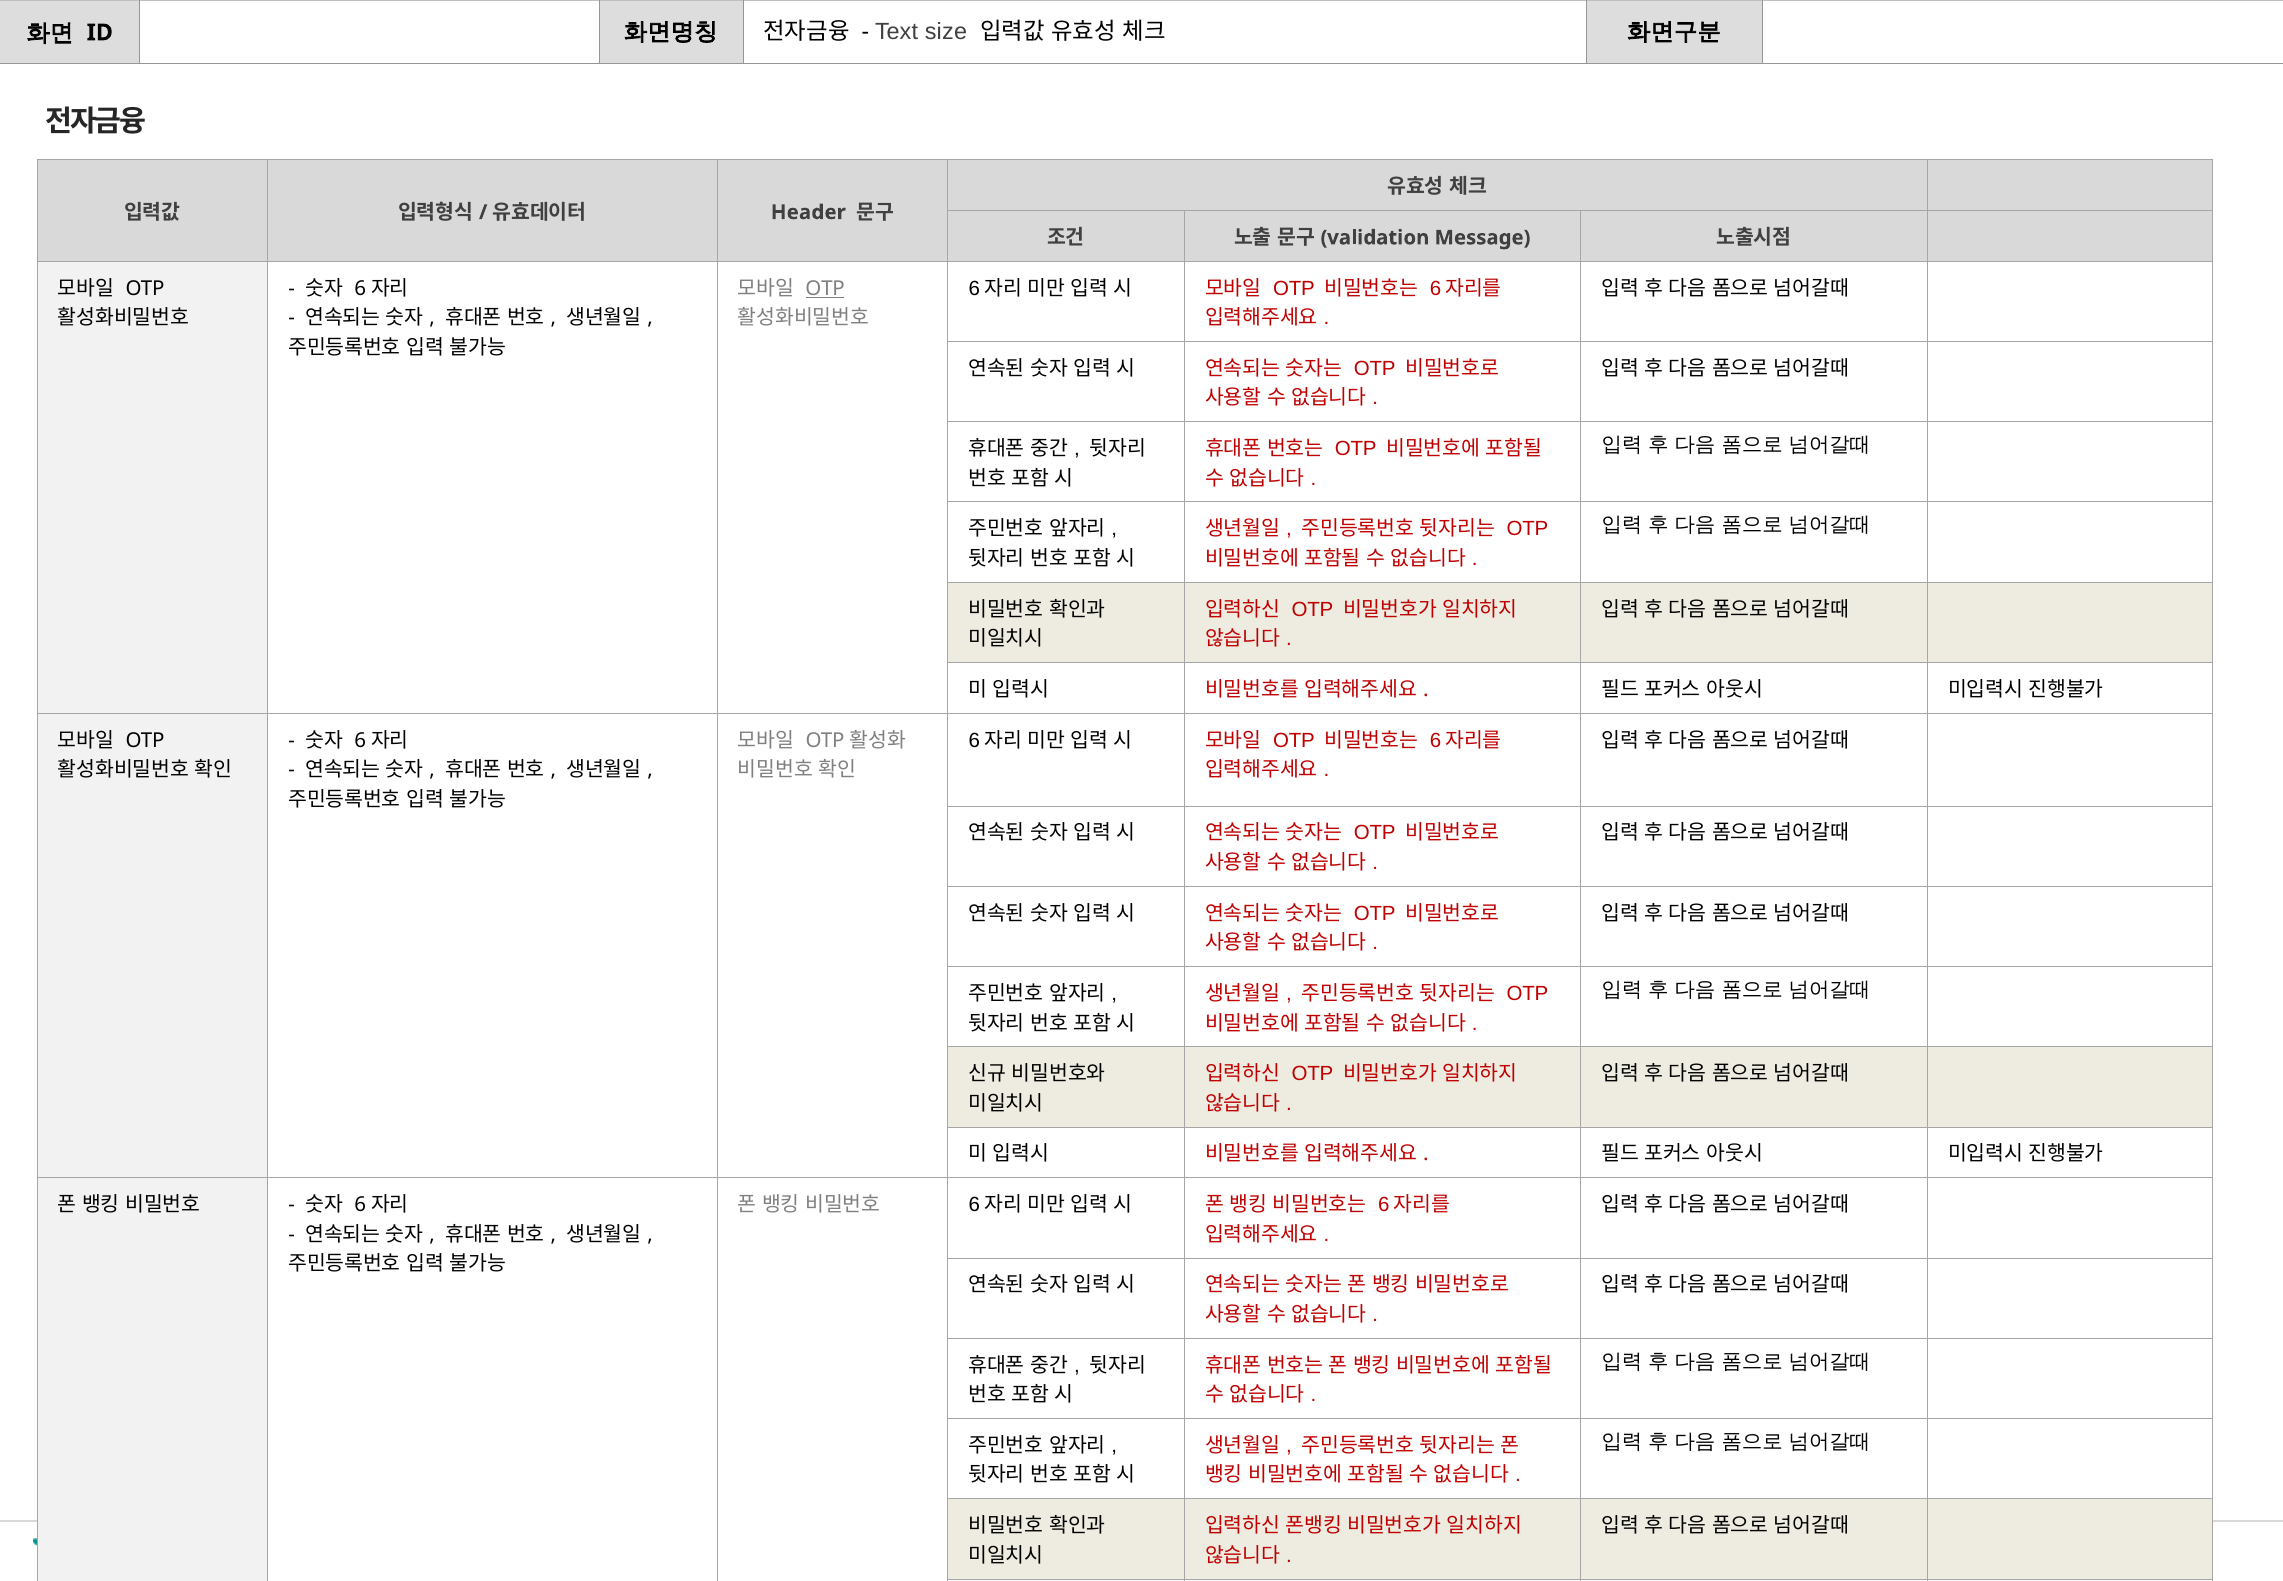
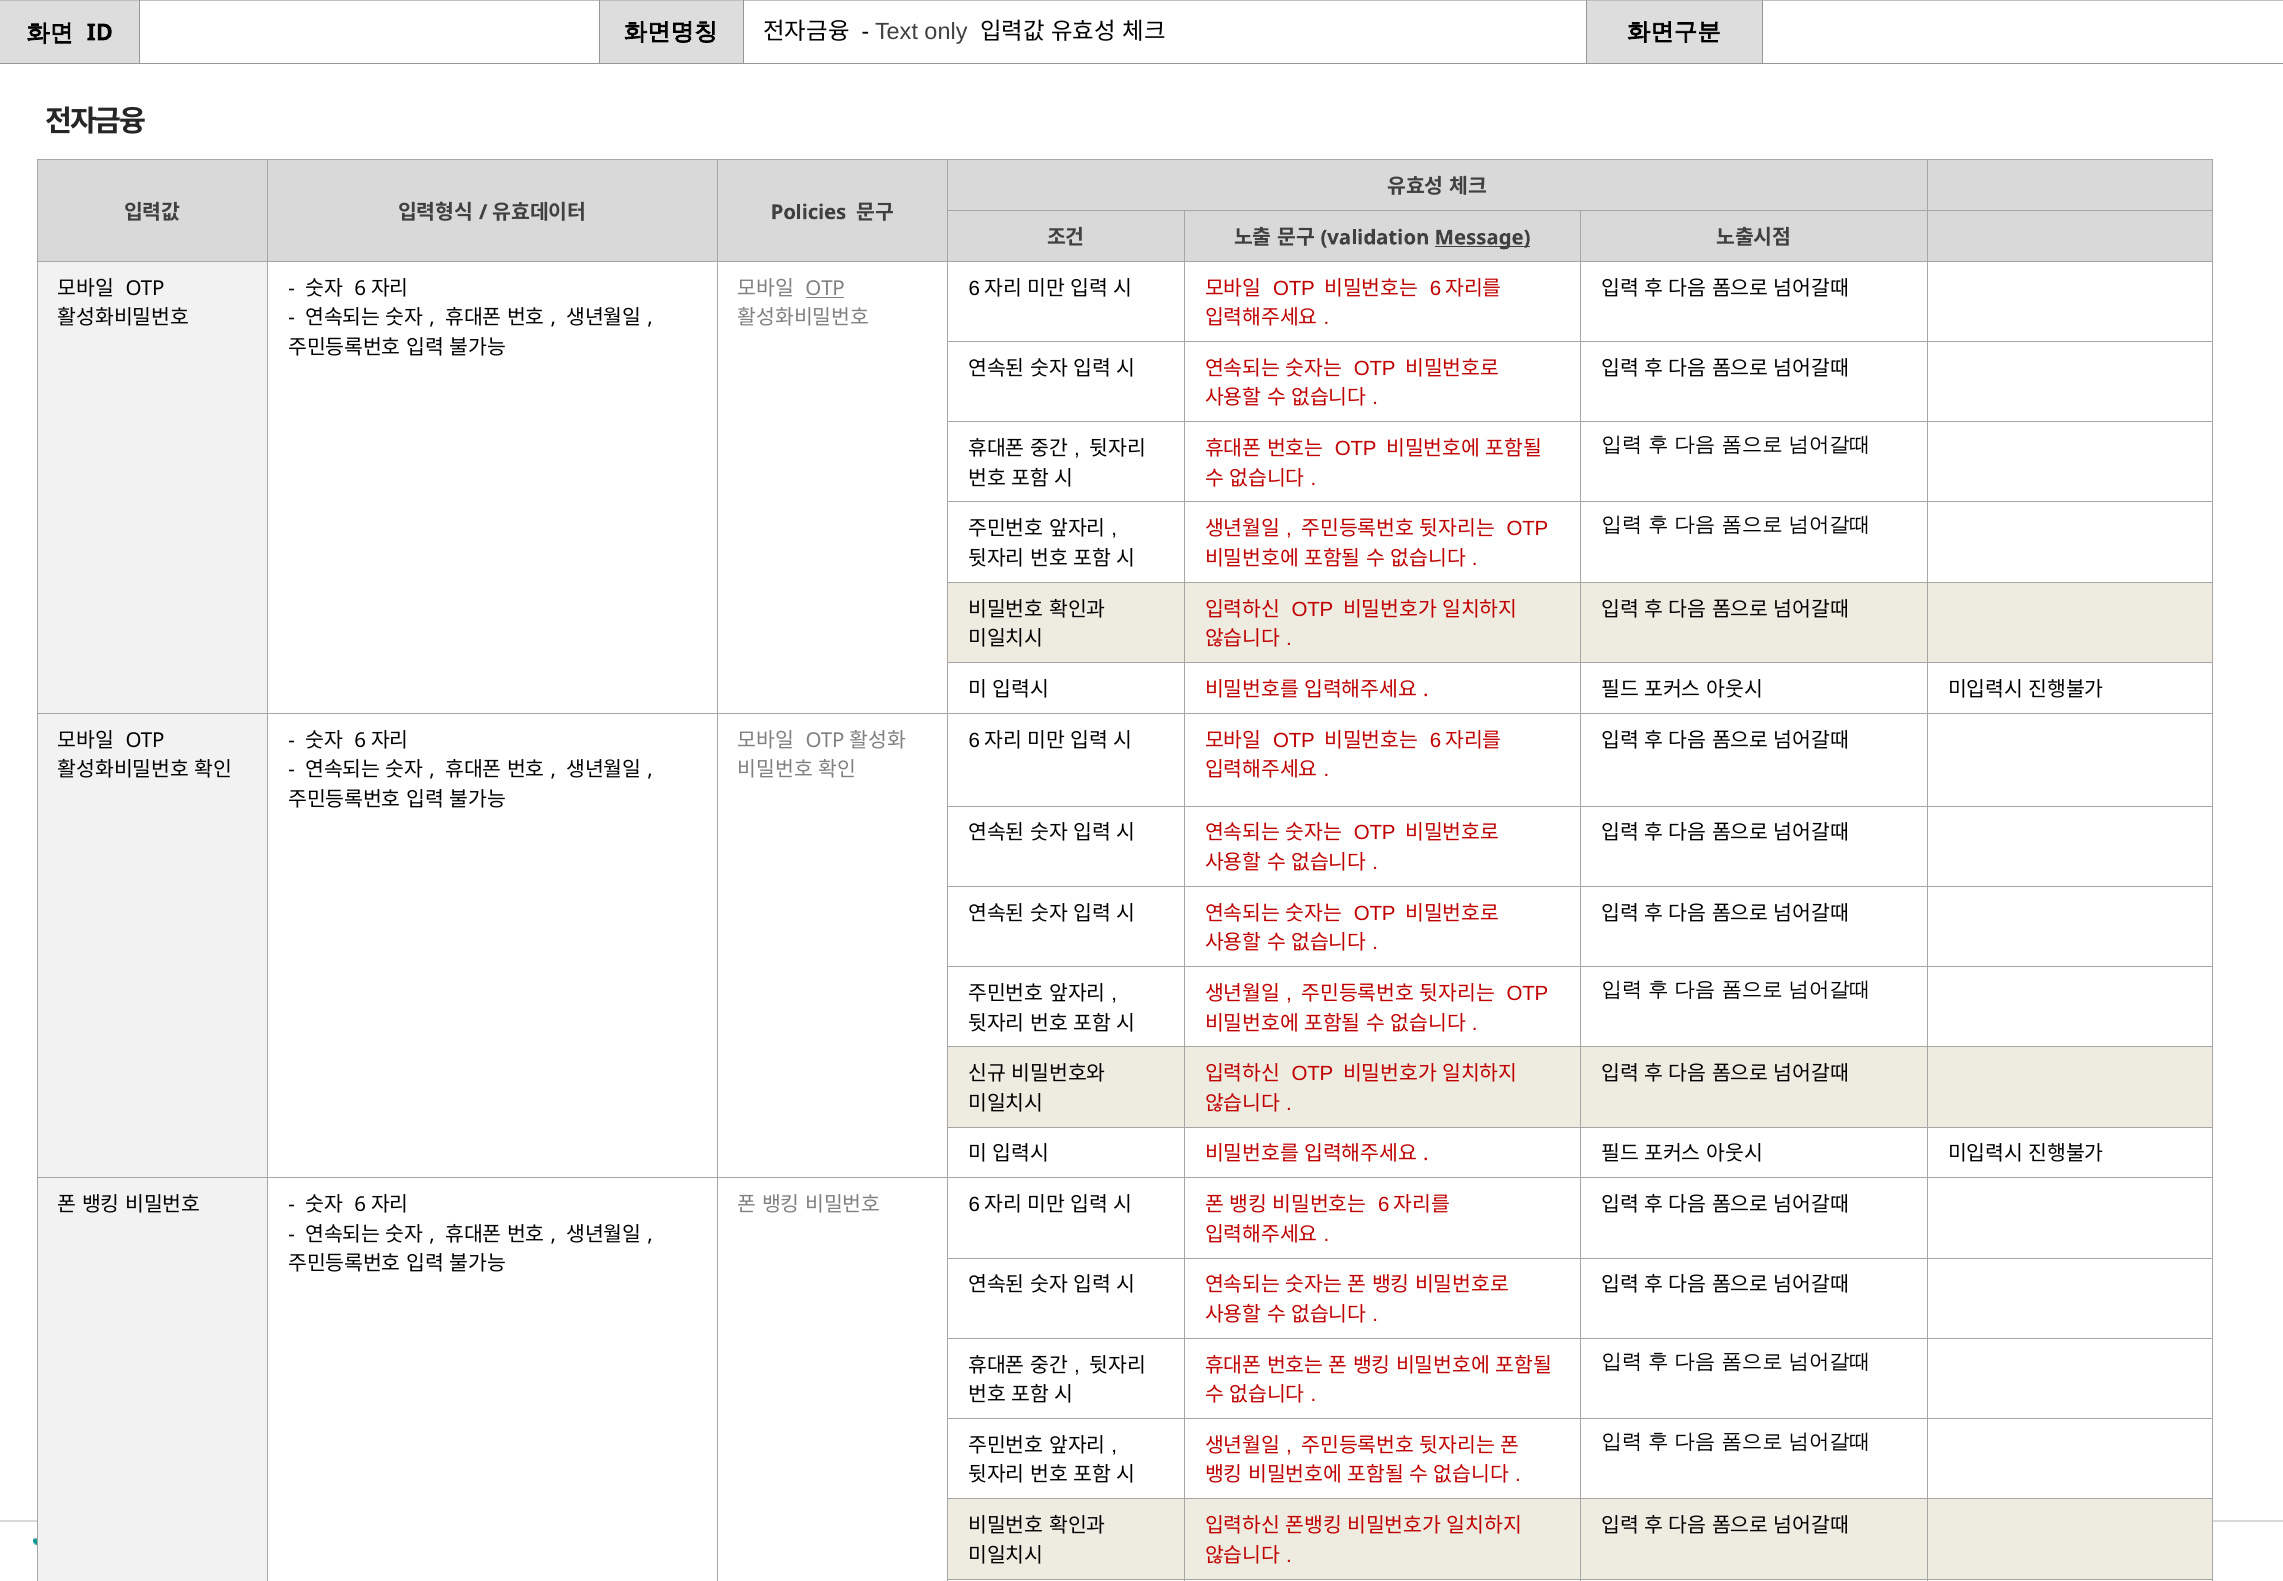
size: size -> only (946, 31)
Header: Header -> Policies (808, 212)
Message underline: none -> present (1483, 238)
